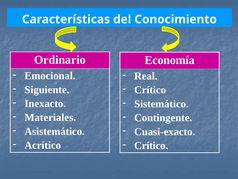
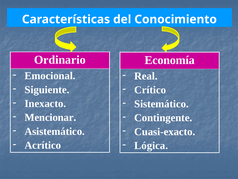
Materiales: Materiales -> Mencionar (50, 117)
Crítico: Crítico -> Lógica (151, 145)
